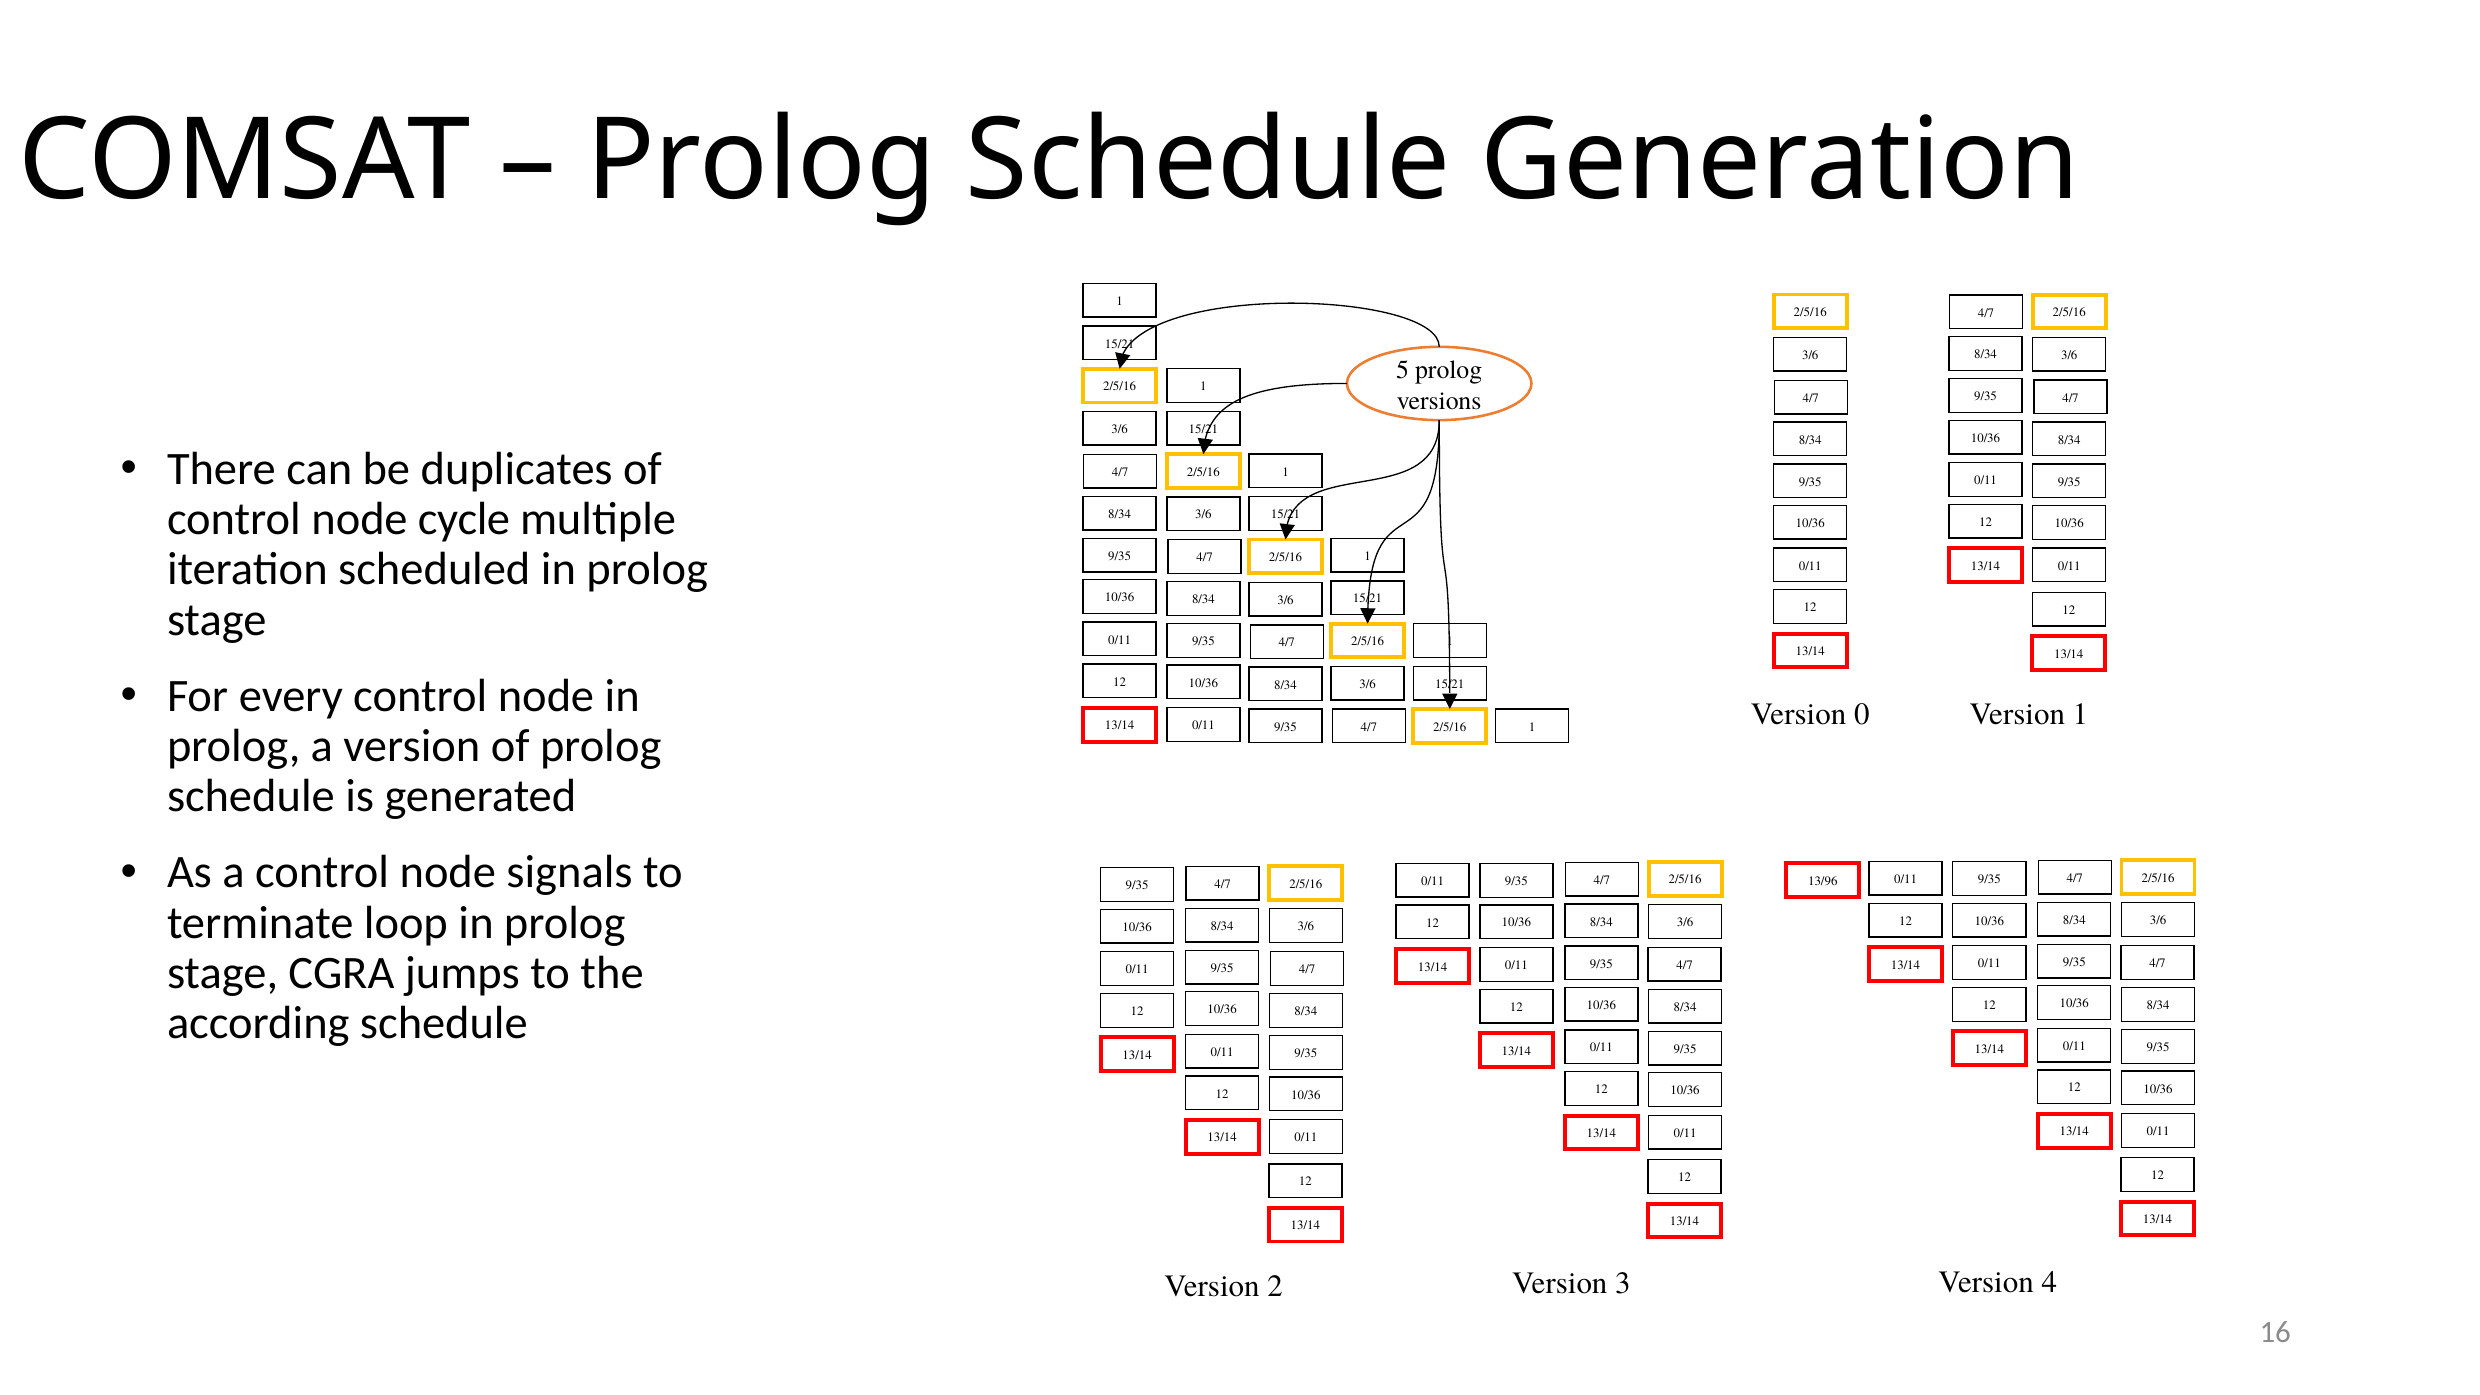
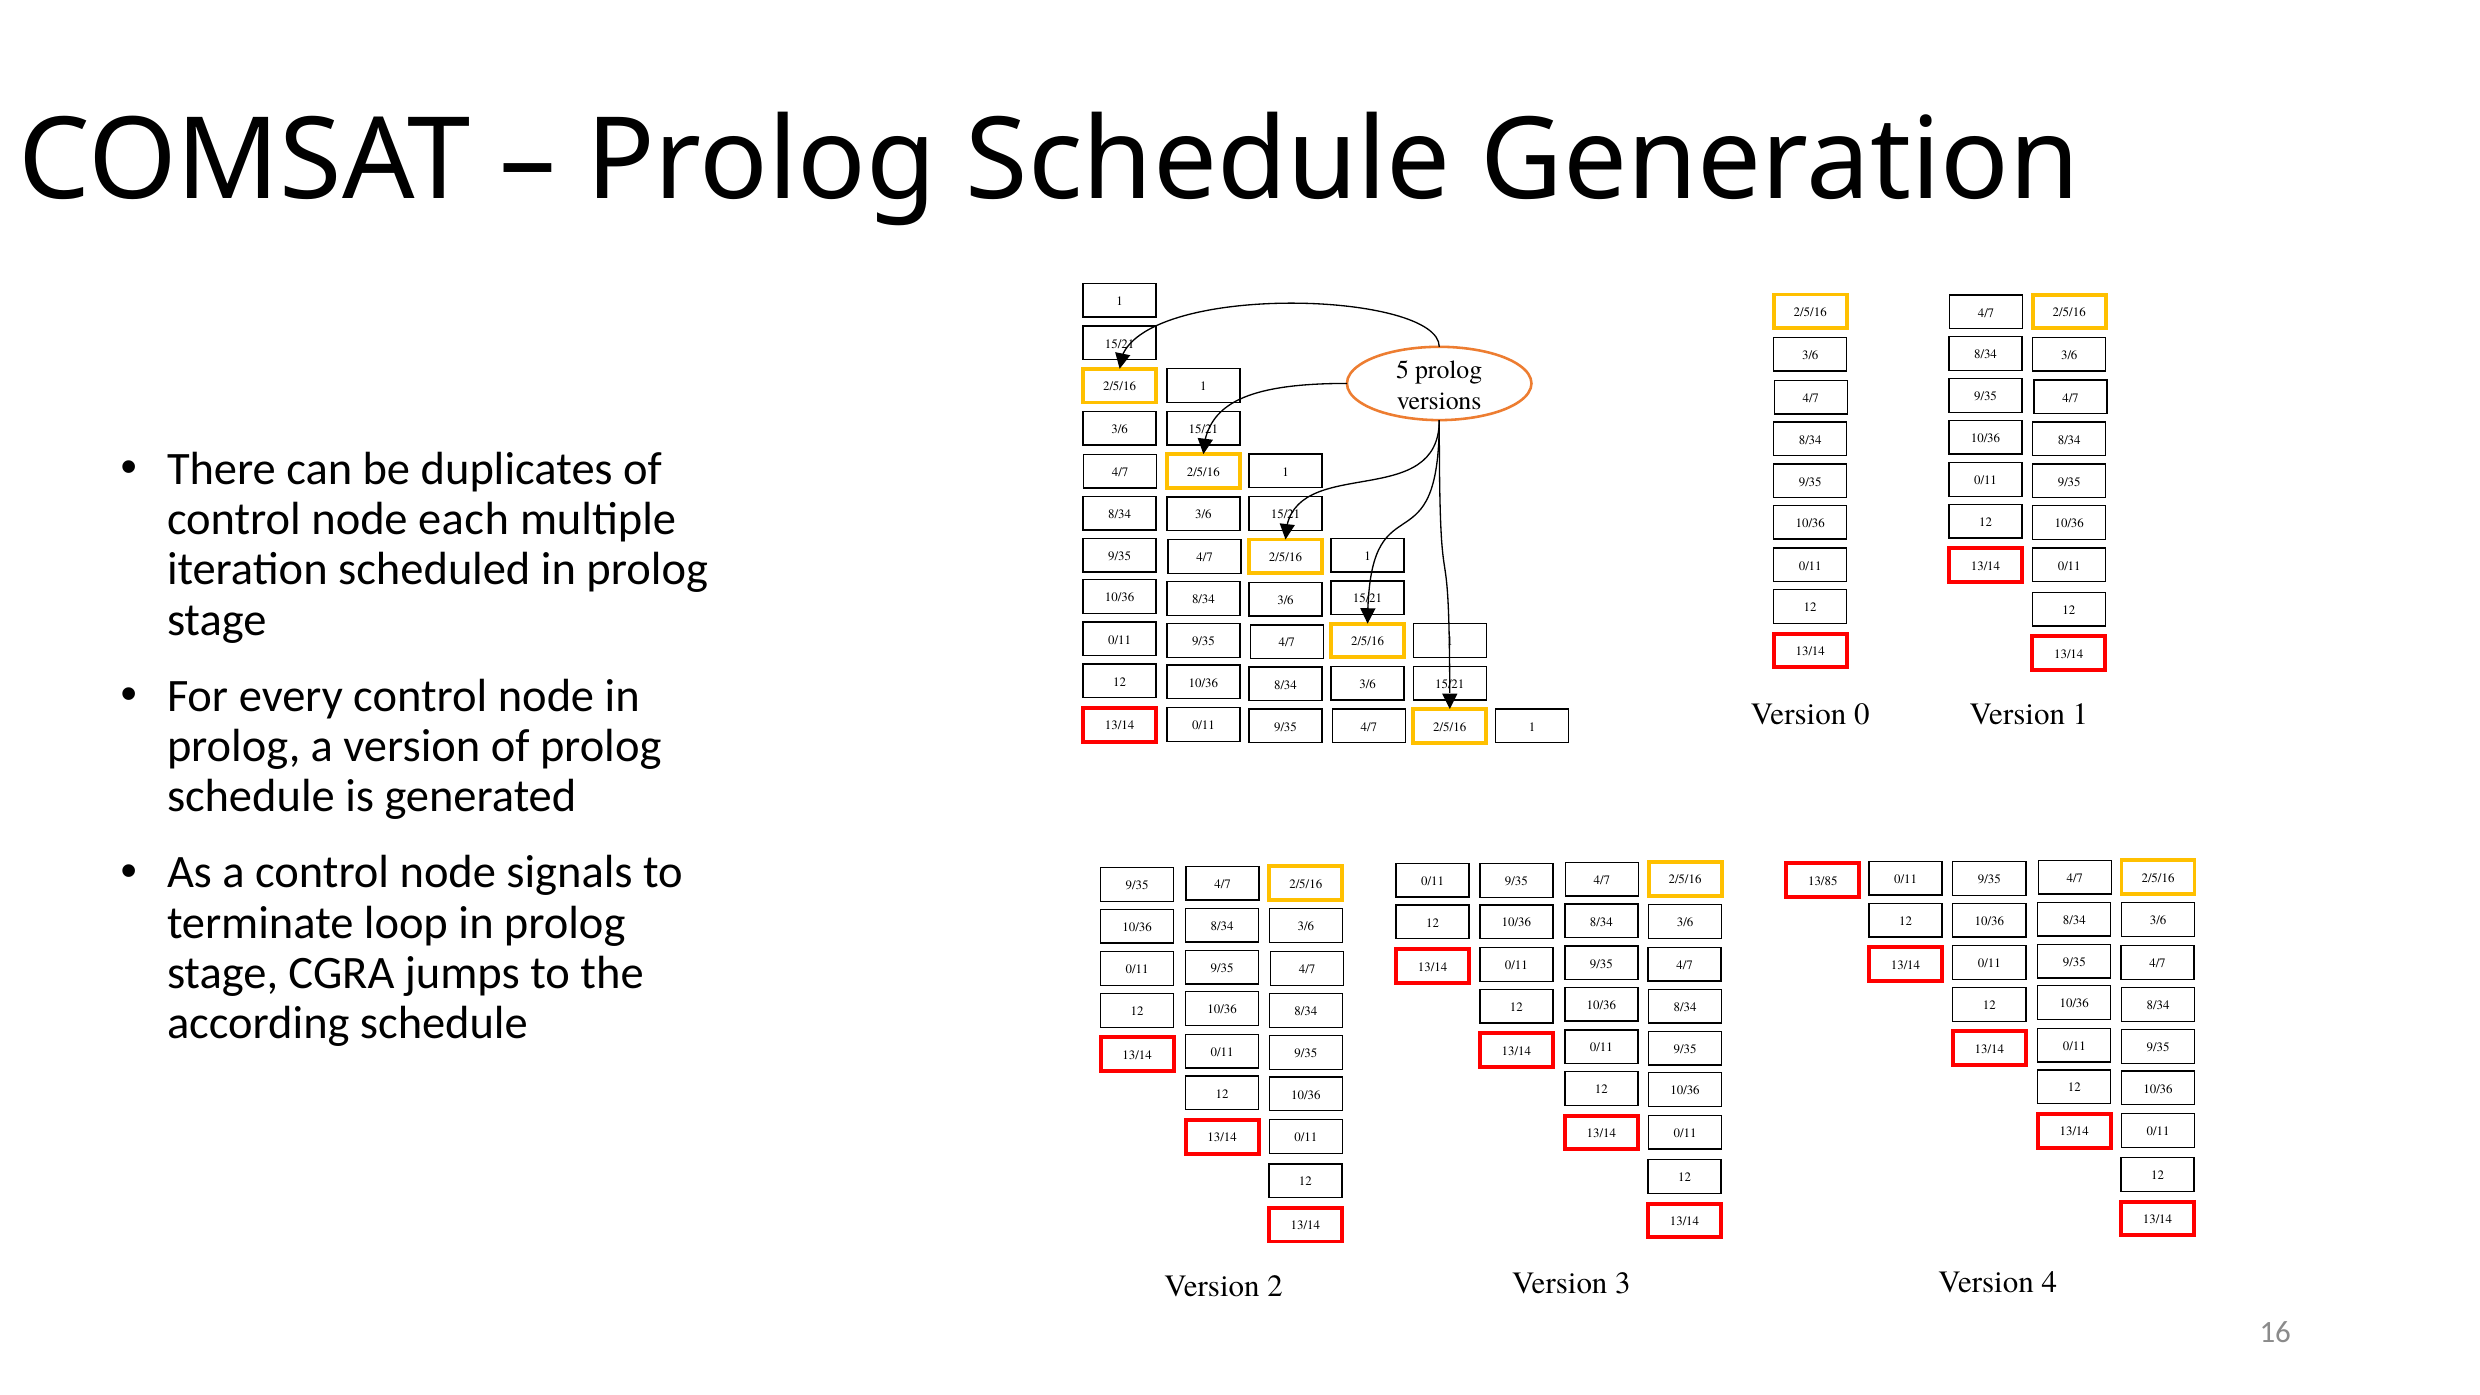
cycle: cycle -> each (464, 519)
13/96: 13/96 -> 13/85 (1823, 881)
